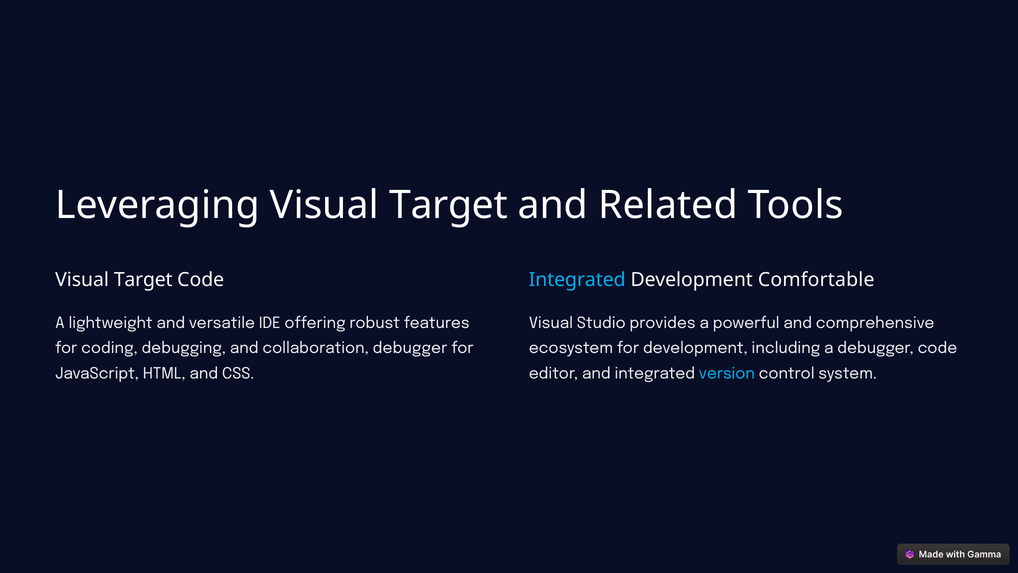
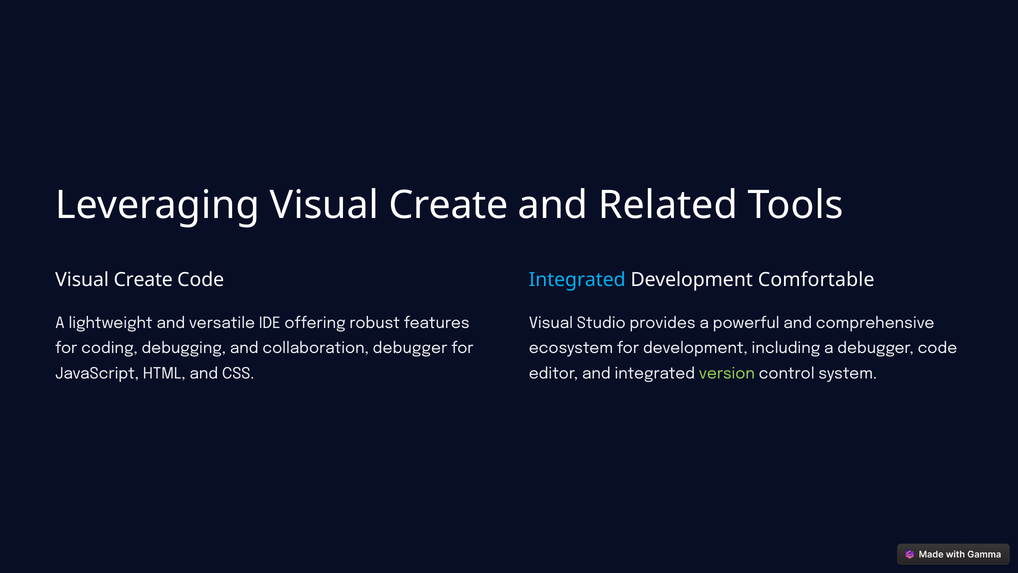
Leveraging Visual Target: Target -> Create (448, 205)
Target: Target -> Create (143, 279)
version colour: light blue -> light green (727, 373)
